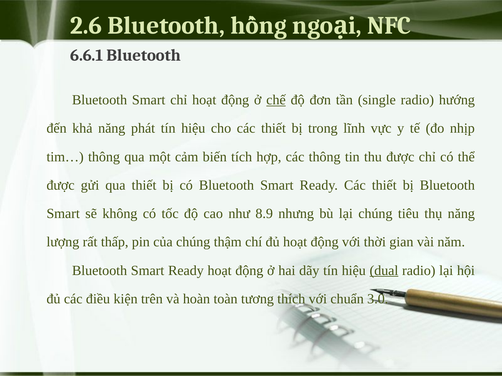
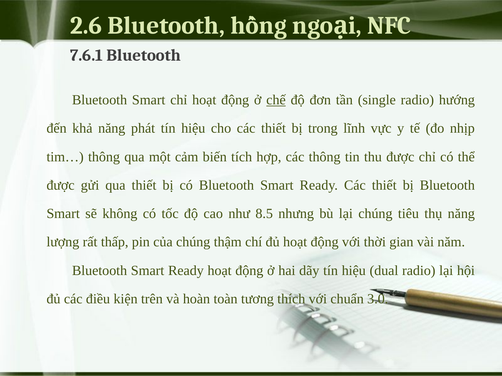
6.6.1: 6.6.1 -> 7.6.1 (87, 55)
8.9: 8.9 -> 8.5 (264, 214)
dual underline: present -> none (384, 271)
